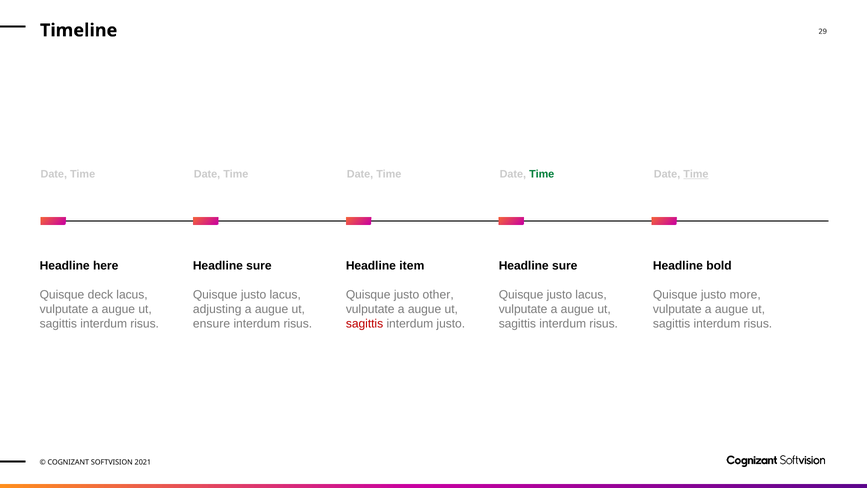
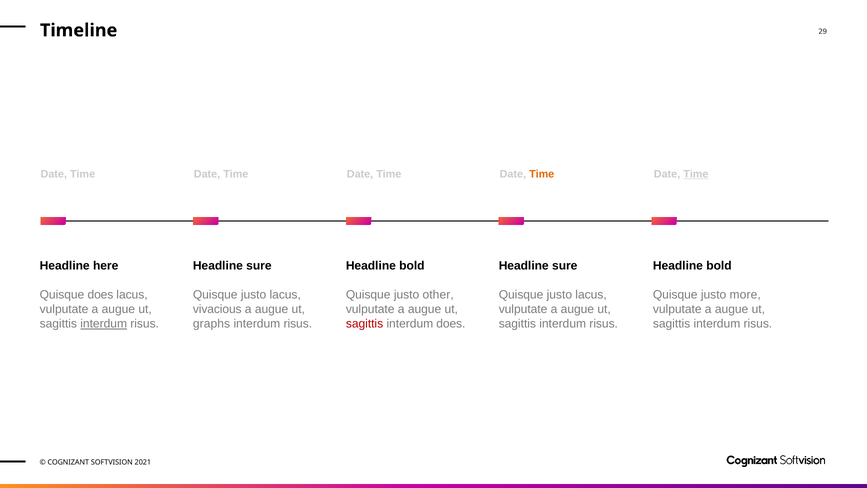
Time colour: green -> orange (542, 174)
item: item -> bold (412, 266)
Quisque deck: deck -> does (100, 295)
adjusting: adjusting -> vivacious (217, 309)
interdum underline: none -> present (104, 324)
ensure: ensure -> graphs (212, 324)
interdum justo: justo -> does (451, 324)
